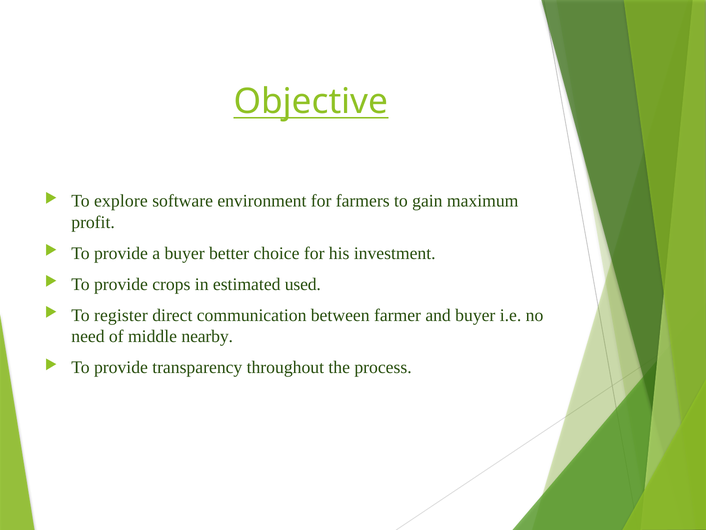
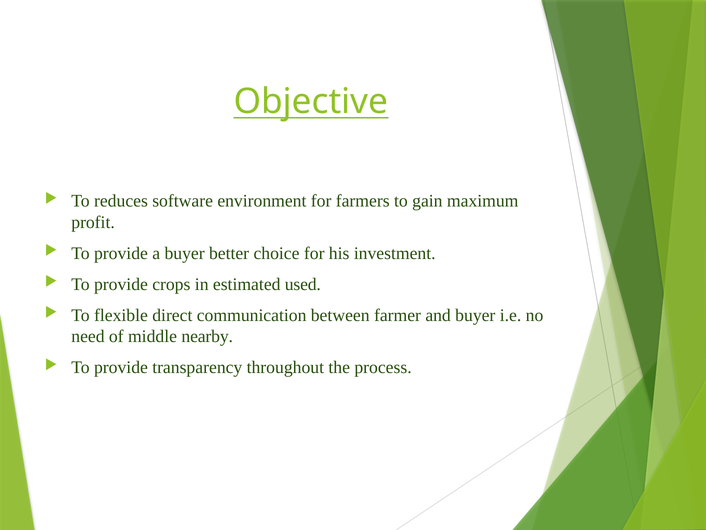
explore: explore -> reduces (121, 201)
register: register -> flexible (121, 315)
